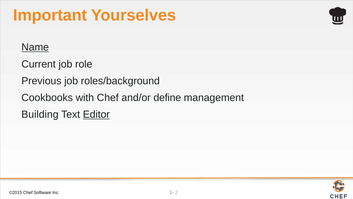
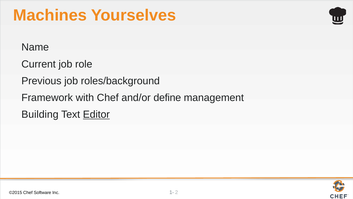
Important: Important -> Machines (50, 15)
Name underline: present -> none (35, 47)
Cookbooks: Cookbooks -> Framework (47, 98)
